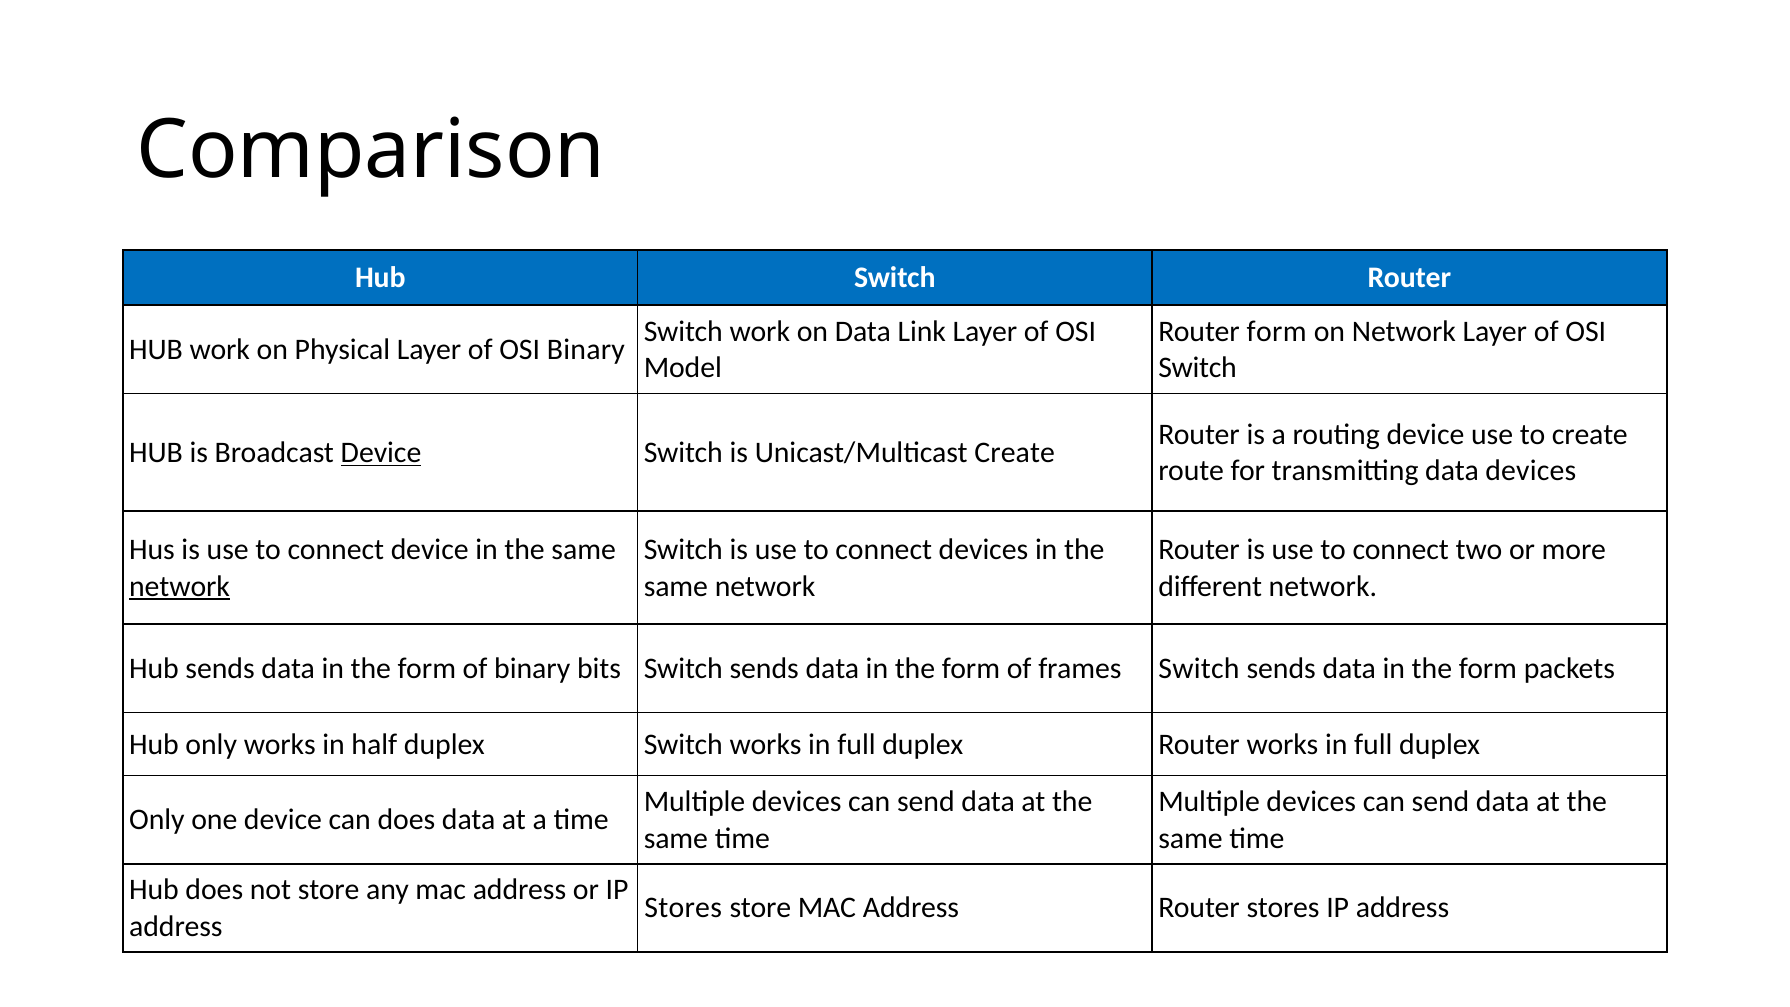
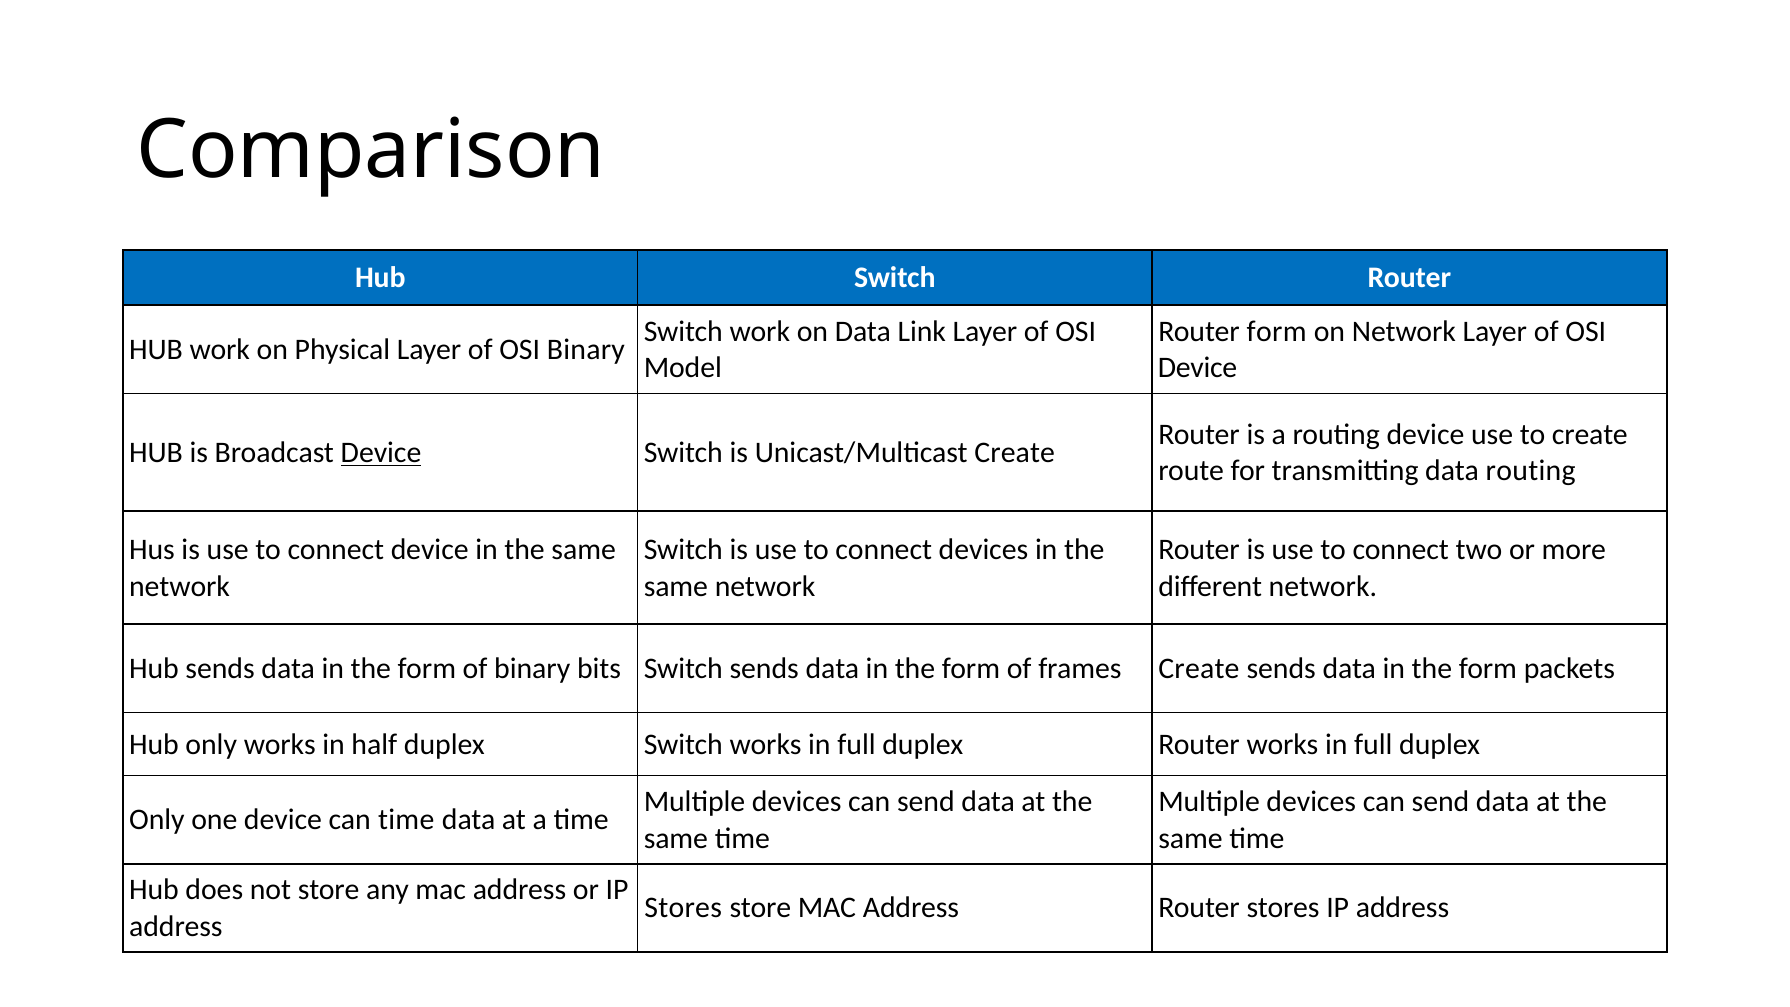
Switch: Switch -> Device (1198, 368)
data devices: devices -> routing (1531, 471)
network underline: present -> none (180, 586)
frames Switch: Switch -> Create (1199, 668)
can does: does -> time (406, 820)
